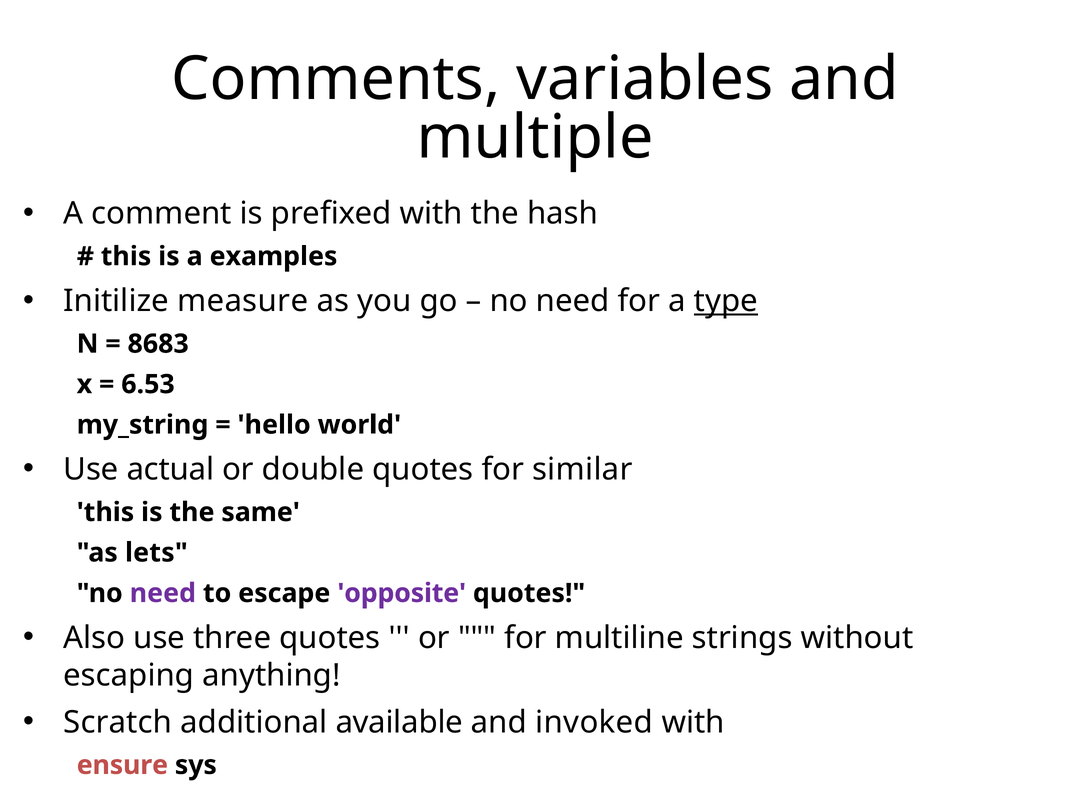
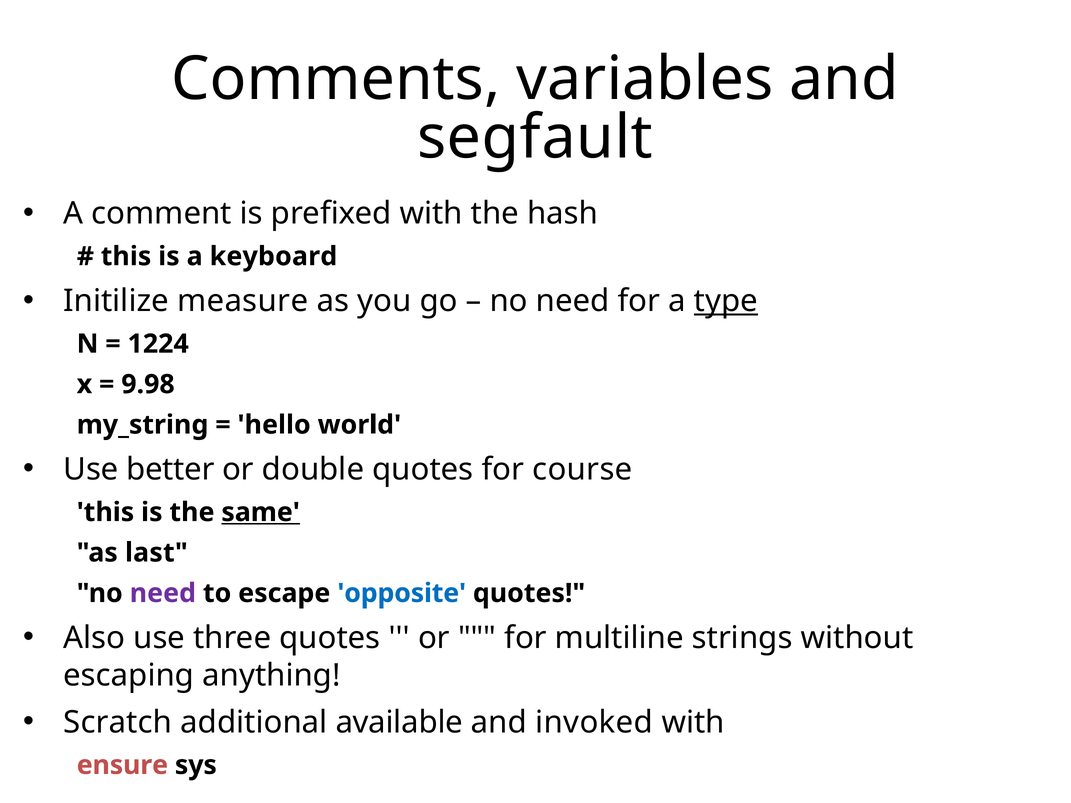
multiple: multiple -> segfault (535, 137)
examples: examples -> keyboard (273, 256)
8683: 8683 -> 1224 (158, 344)
6.53: 6.53 -> 9.98 (148, 384)
actual: actual -> better (170, 470)
similar: similar -> course (582, 470)
same underline: none -> present (261, 512)
lets: lets -> last (156, 553)
opposite colour: purple -> blue (402, 593)
